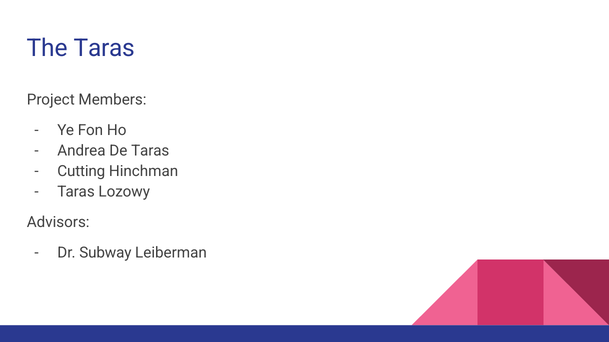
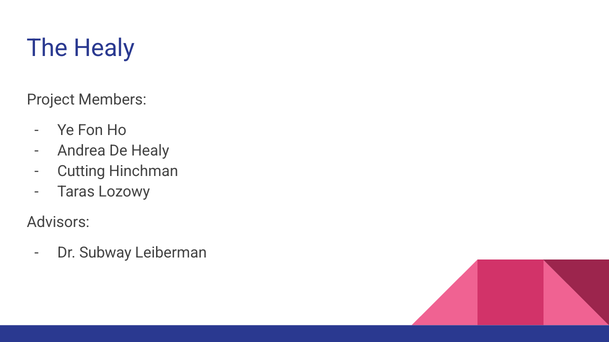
The Taras: Taras -> Healy (104, 48)
De Taras: Taras -> Healy (150, 151)
